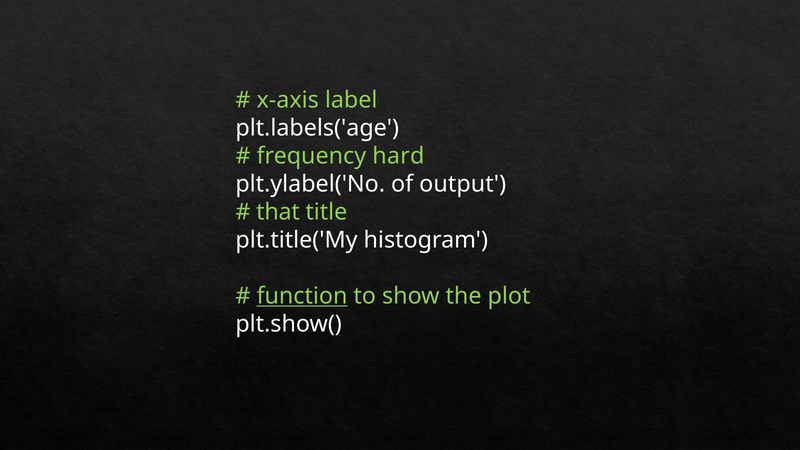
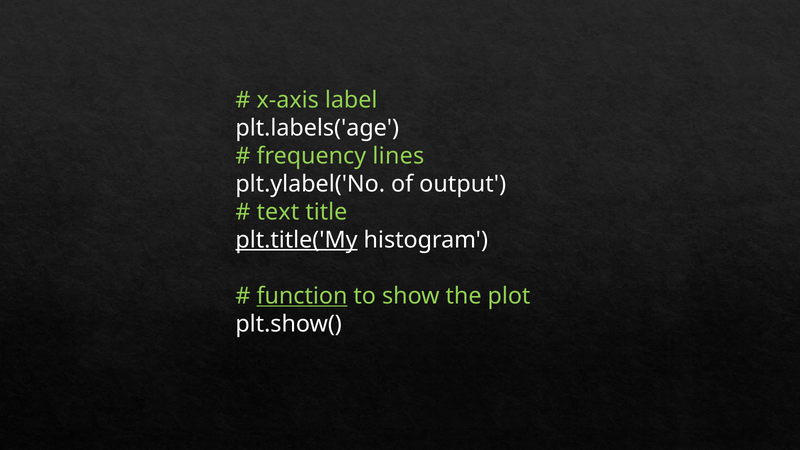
hard: hard -> lines (398, 156)
that: that -> text (278, 212)
plt.title('My underline: none -> present (297, 240)
